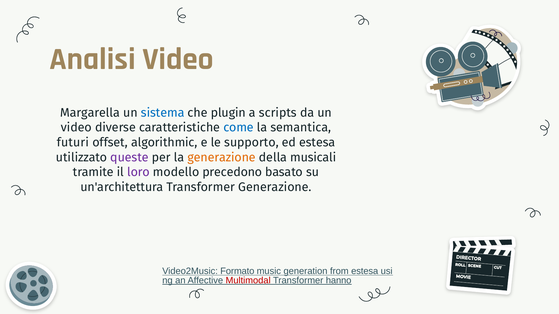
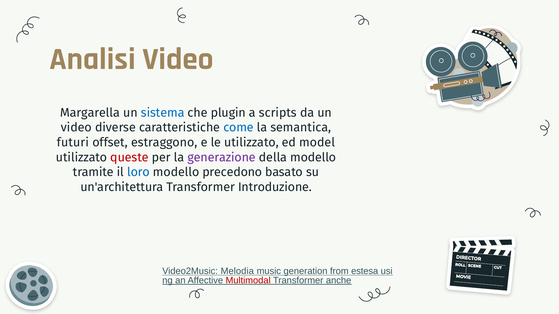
algorithmic: algorithmic -> estraggono (164, 143)
le supporto: supporto -> utilizzato (251, 143)
ed estesa: estesa -> model (317, 143)
queste colour: purple -> red (129, 157)
generazione colour: orange -> purple (222, 157)
della musicali: musicali -> modello (313, 157)
loro colour: purple -> blue (139, 172)
Transformer Generazione: Generazione -> Introduzione (275, 187)
Formato: Formato -> Melodia (237, 271)
hanno: hanno -> anche (339, 281)
